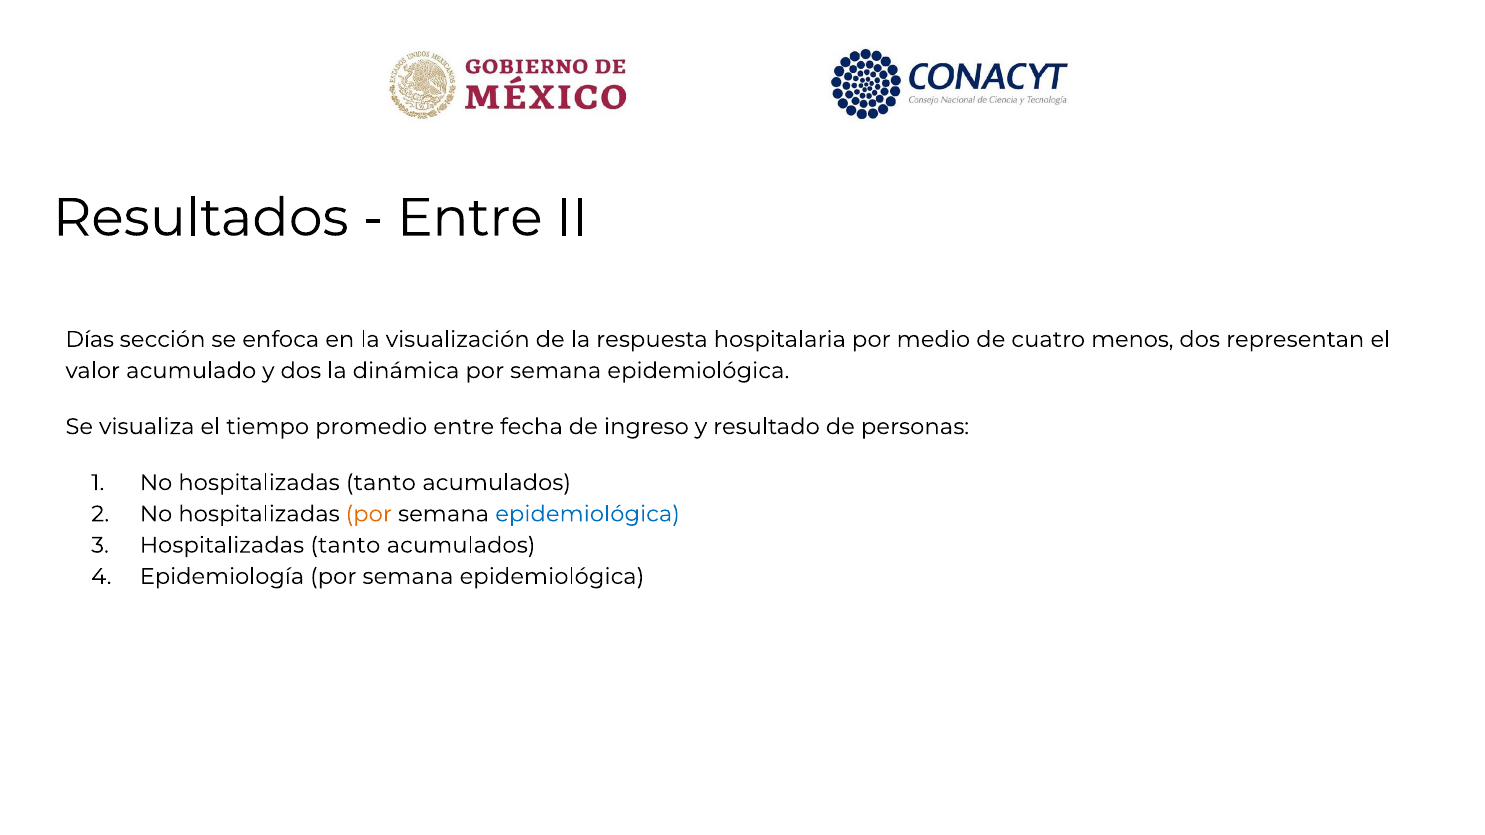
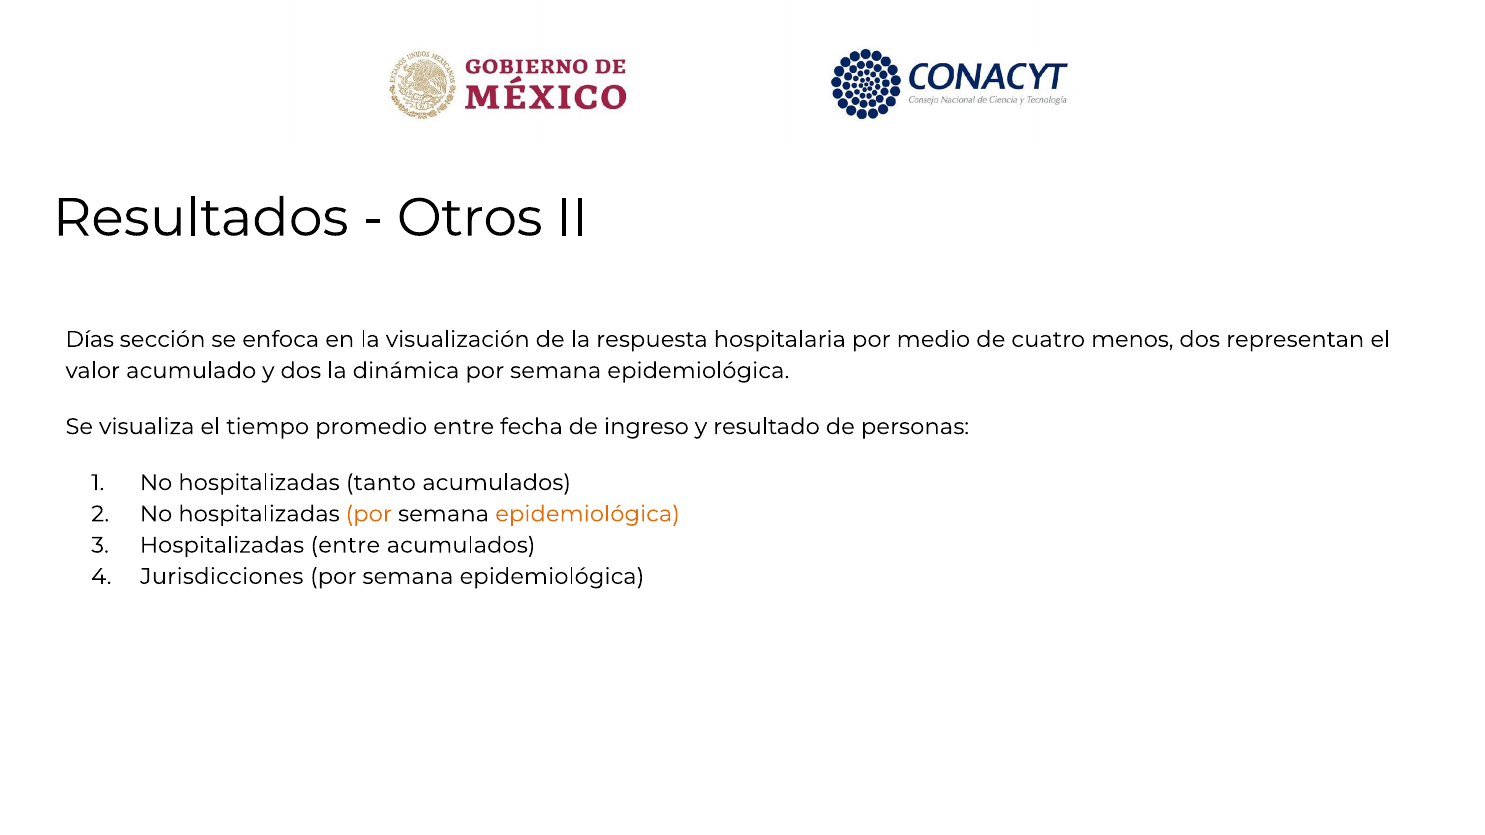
Entre: Entre -> Otros (470, 218)
epidemiológica colour: blue -> orange (588, 514)
tanto: tanto -> entre (345, 545)
Epidemiología: Epidemiología -> Jurisdicciones (222, 577)
